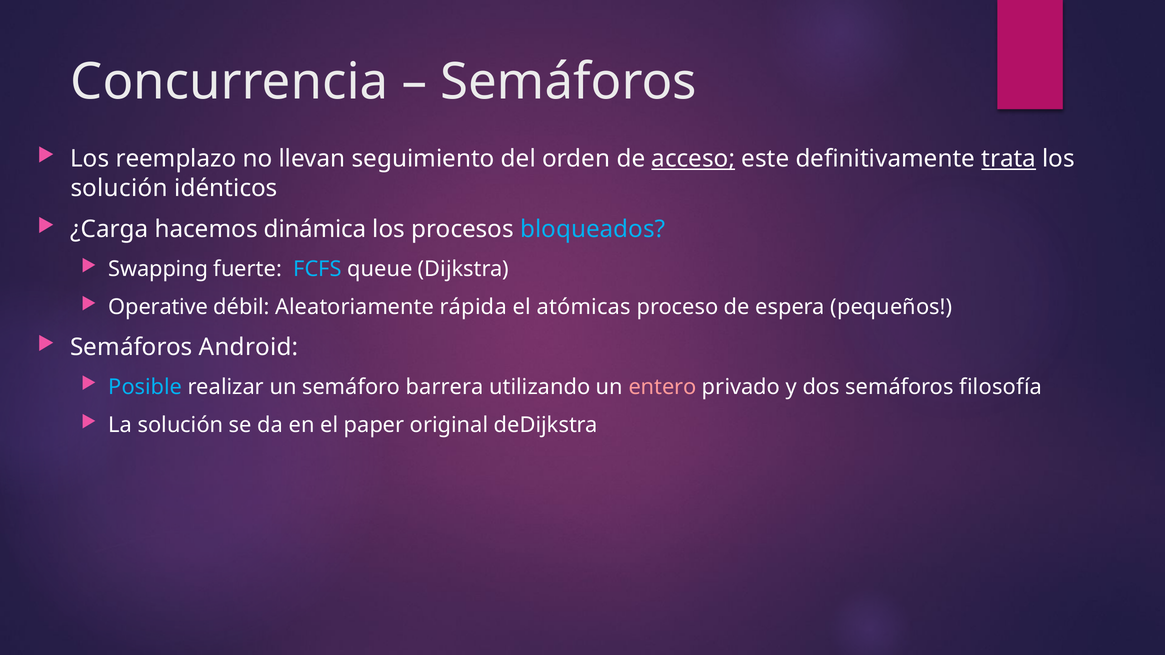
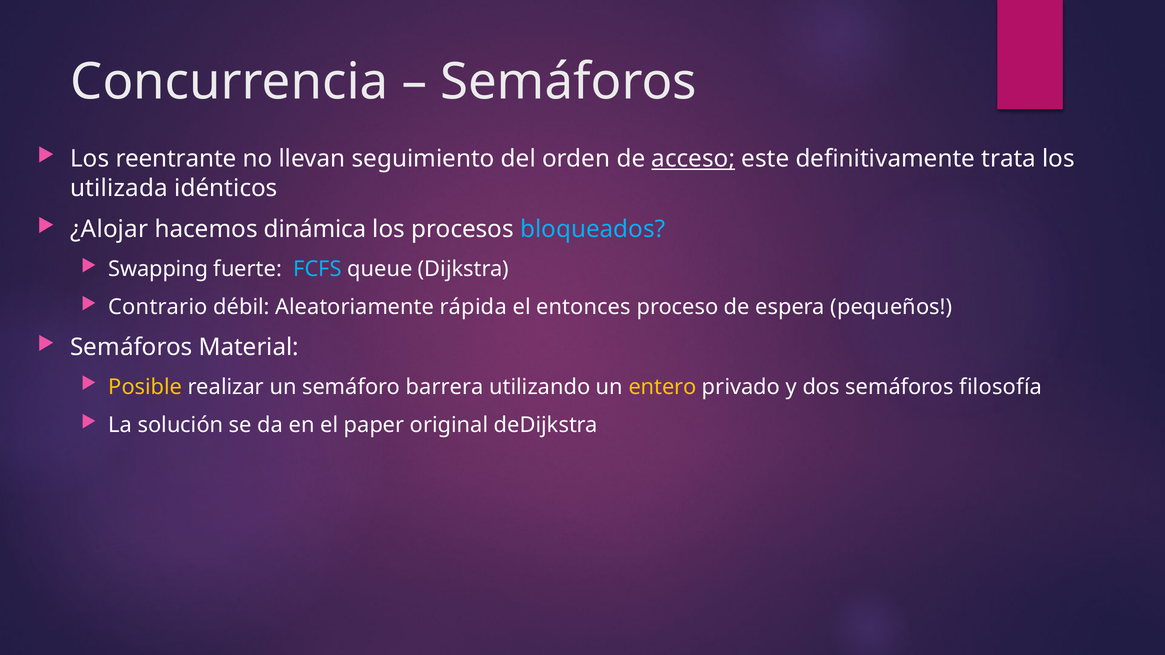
reemplazo: reemplazo -> reentrante (176, 159)
trata underline: present -> none (1009, 159)
solución: solución -> utilizada (119, 188)
¿Carga: ¿Carga -> ¿Alojar (109, 229)
Operative: Operative -> Contrario (158, 307)
atómicas: atómicas -> entonces (584, 307)
Android: Android -> Material (249, 347)
Posible colour: light blue -> yellow (145, 387)
entero colour: pink -> yellow (663, 387)
